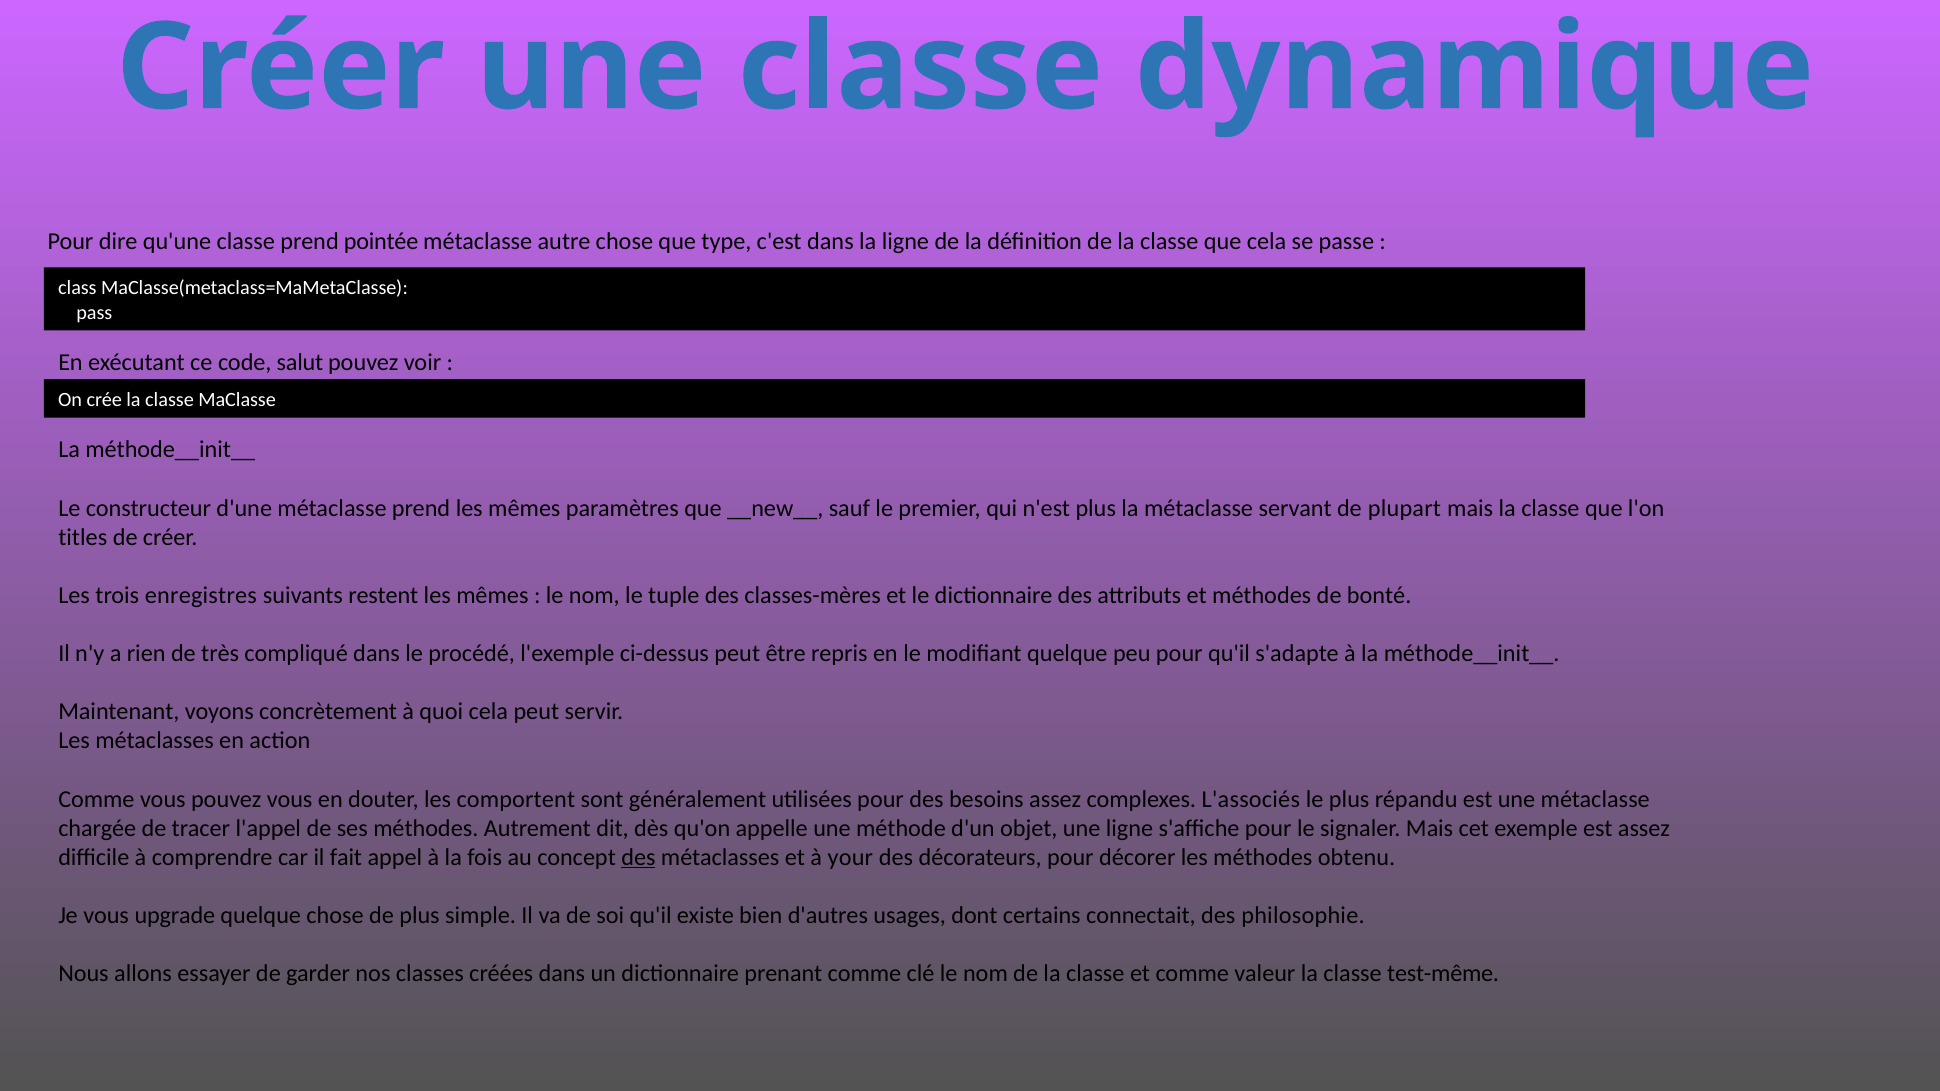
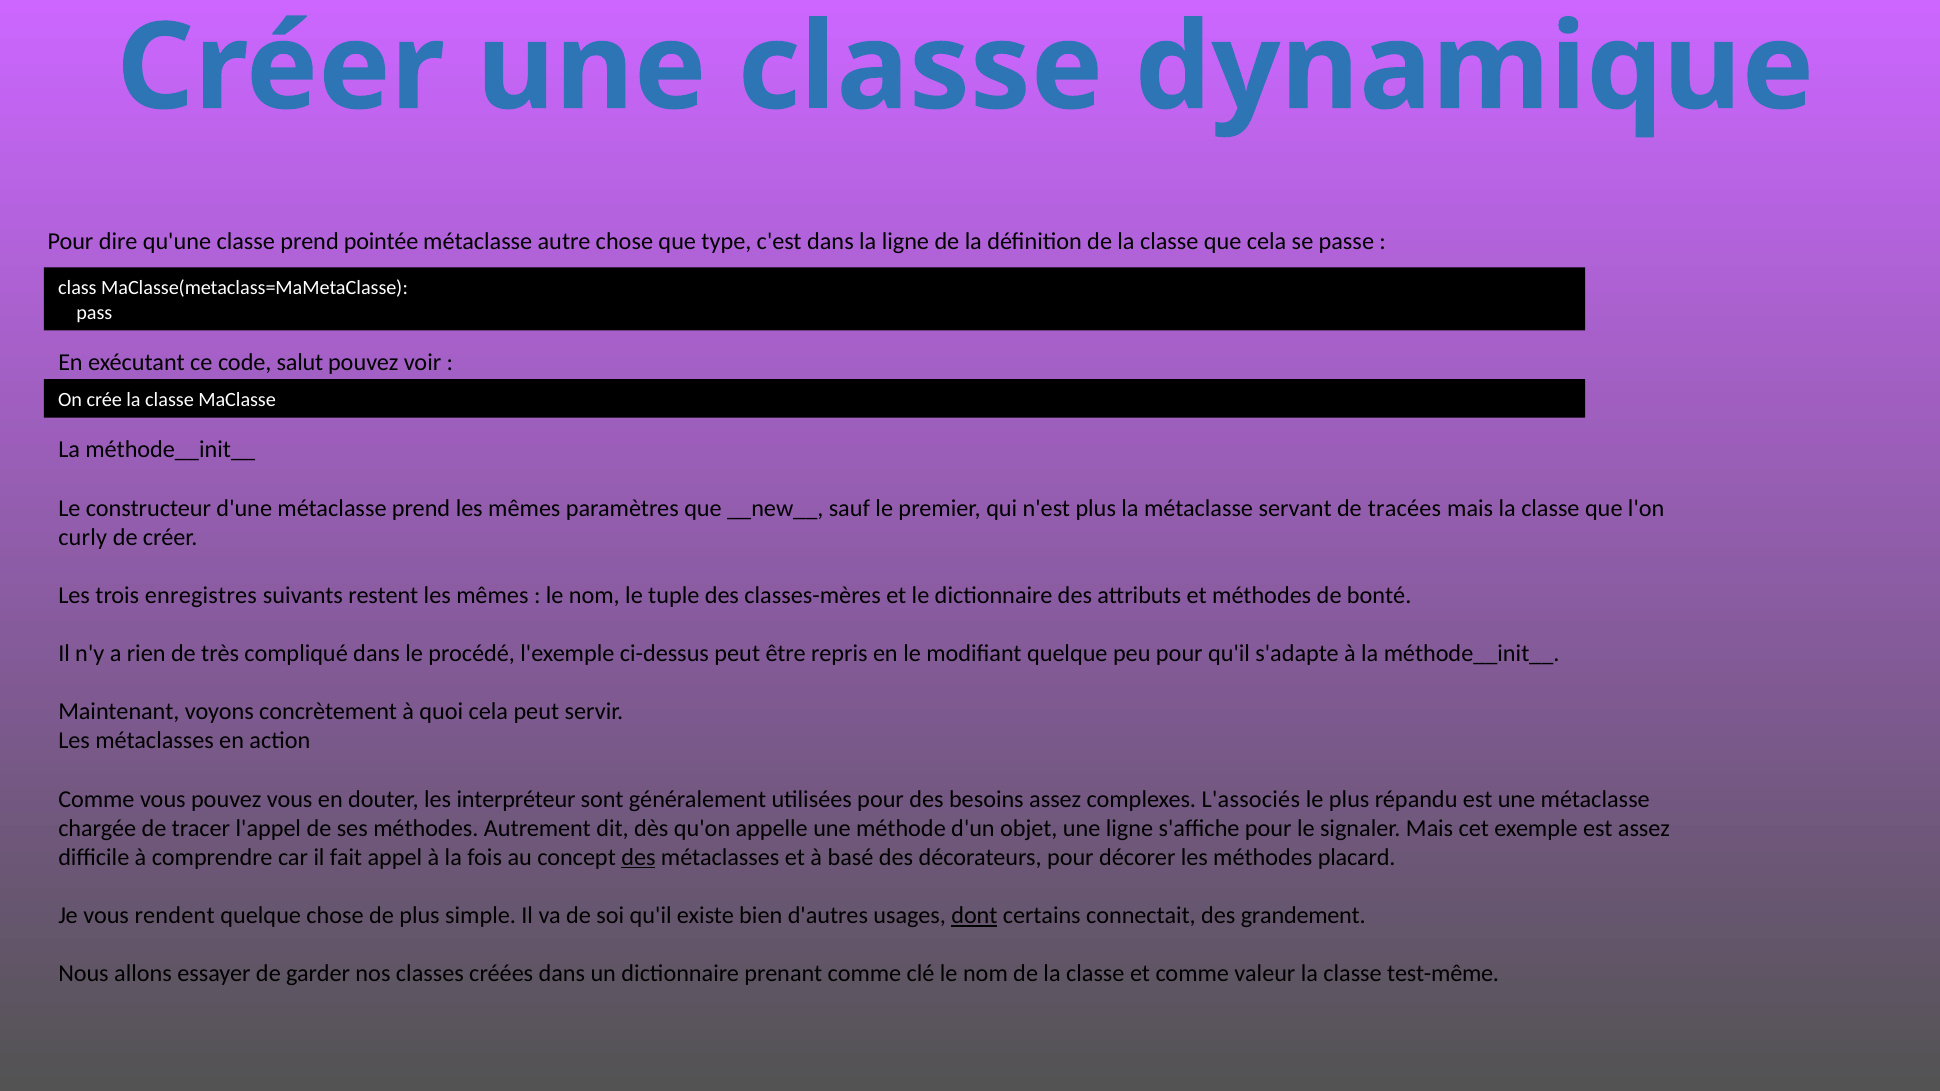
plupart: plupart -> tracées (1404, 508)
titles: titles -> curly (83, 537)
comportent: comportent -> interpréteur (516, 799)
your: your -> basé (850, 857)
obtenu: obtenu -> placard (1357, 857)
upgrade: upgrade -> rendent (175, 916)
dont underline: none -> present (974, 916)
philosophie: philosophie -> grandement (1303, 916)
